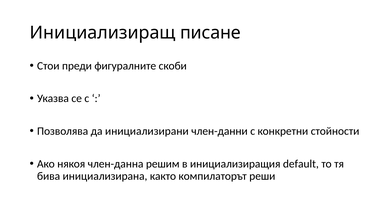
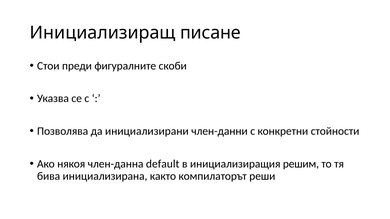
решим: решим -> default (163, 164)
default: default -> решим (301, 164)
